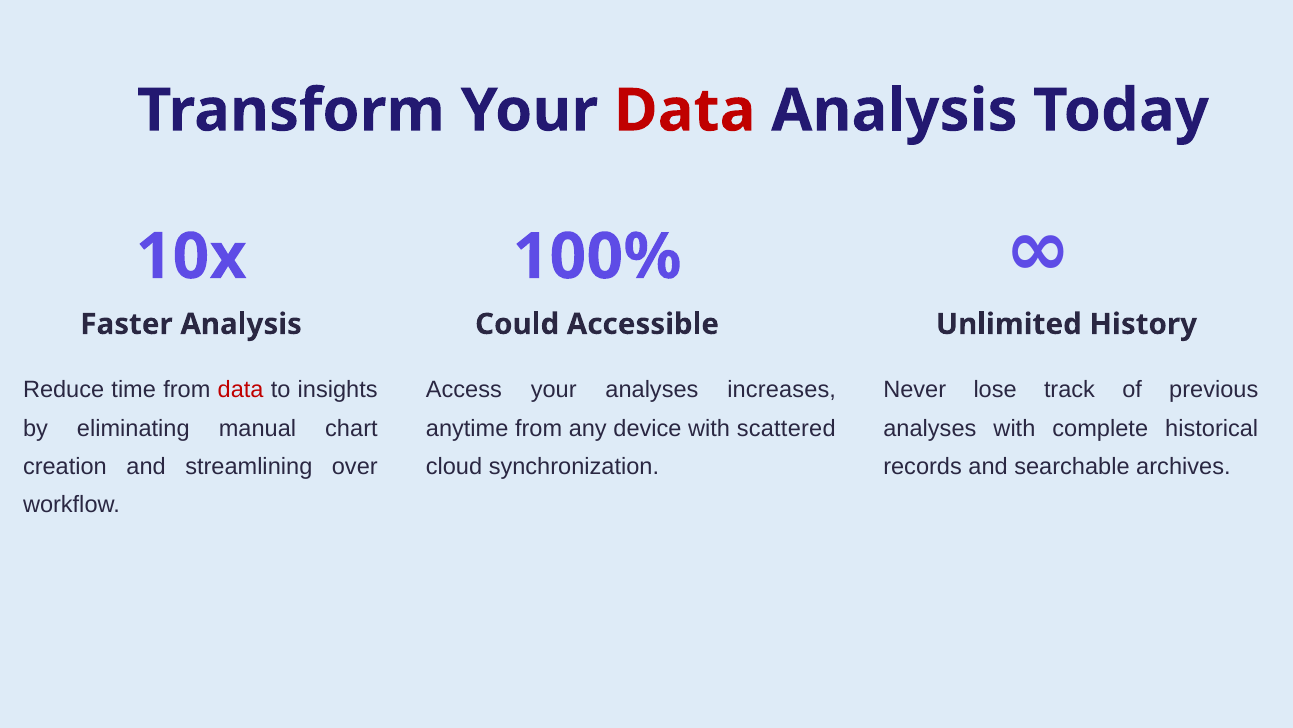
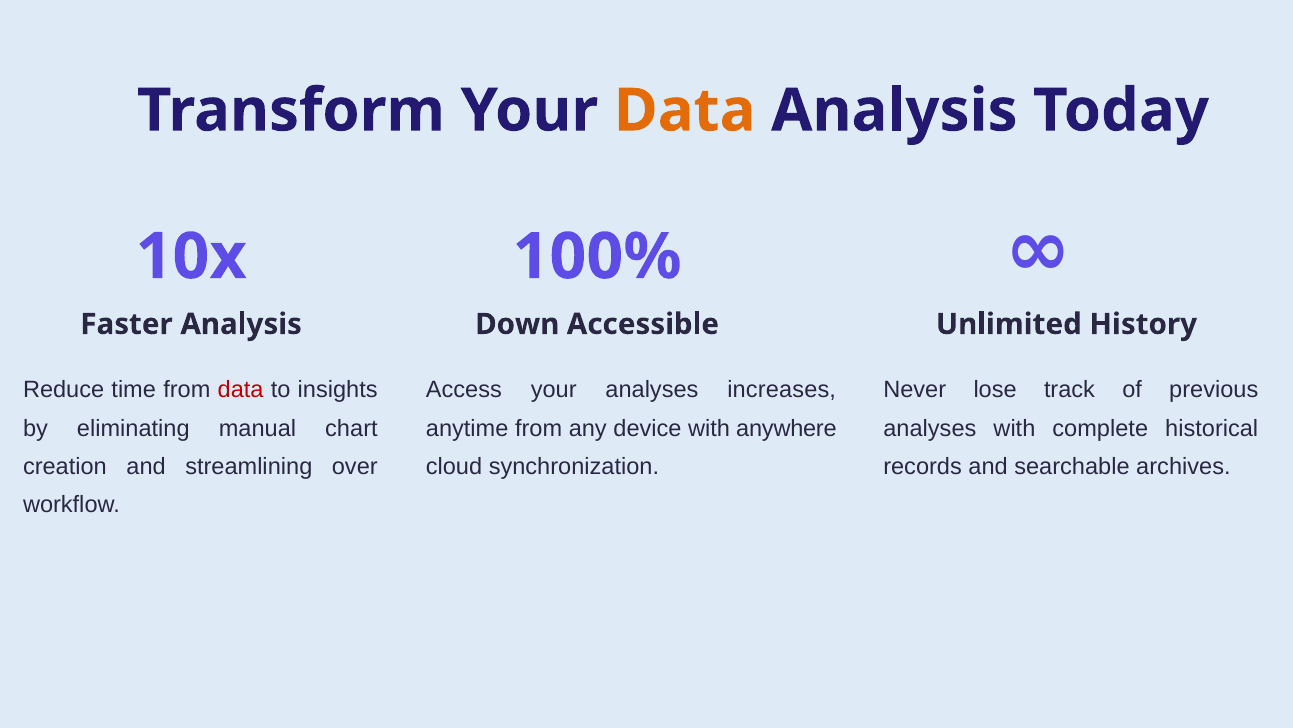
Data colour: red -> orange (685, 111)
Could: Could -> Down (517, 324)
scattered: scattered -> anywhere (786, 428)
